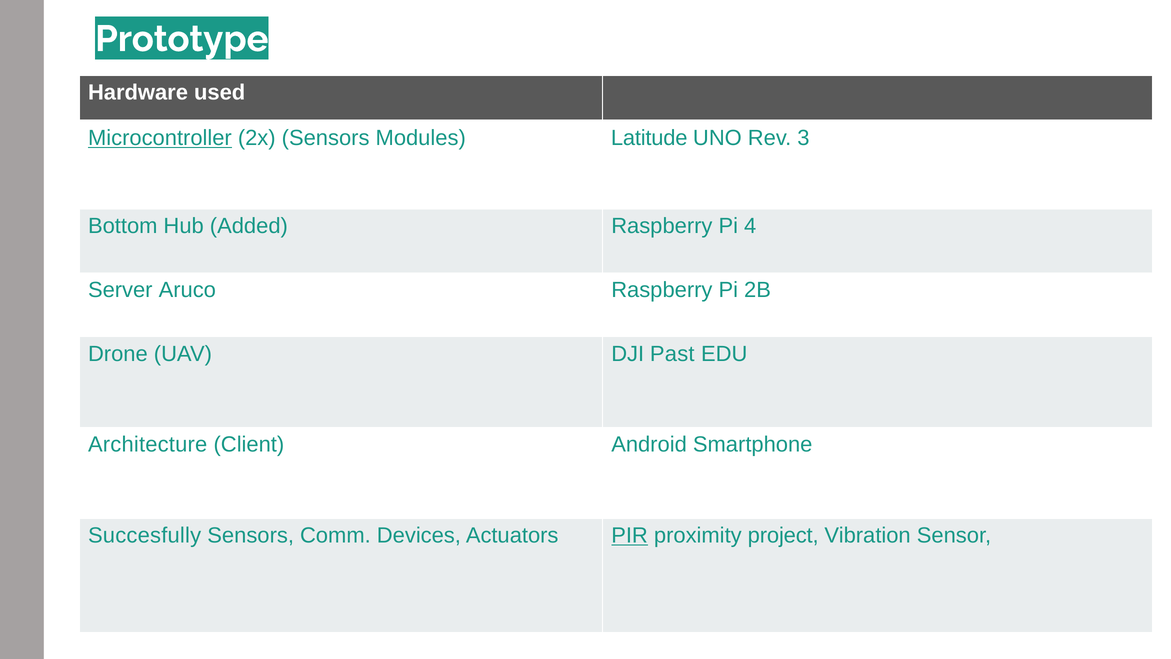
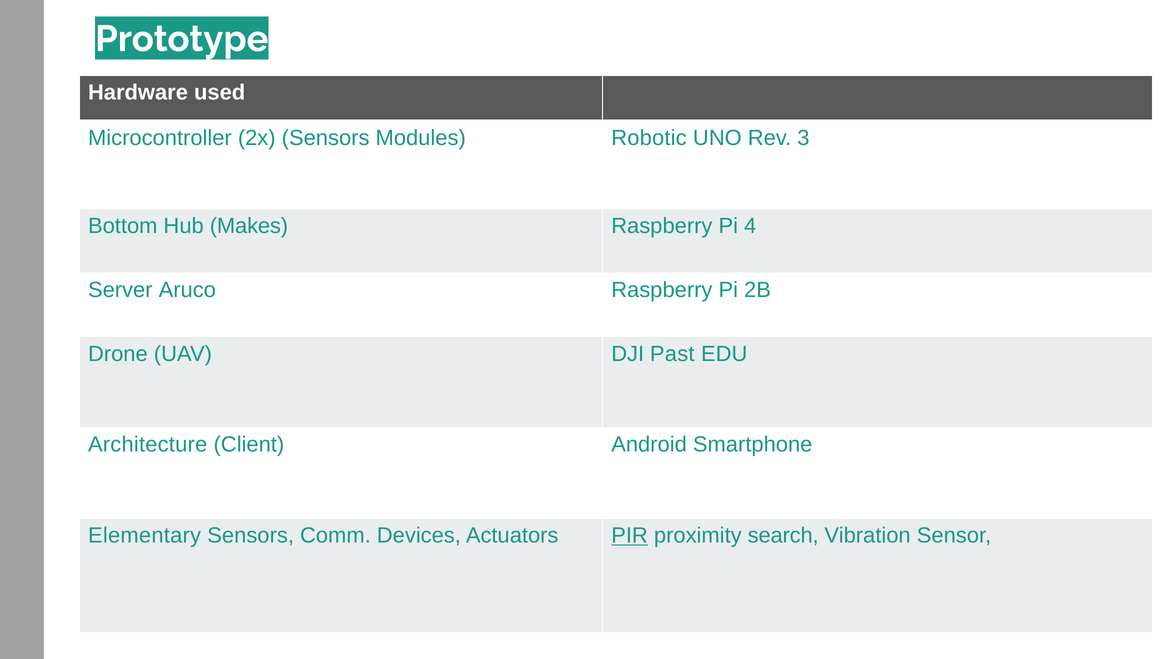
Microcontroller underline: present -> none (160, 138)
Latitude: Latitude -> Robotic (649, 138)
Added: Added -> Makes (249, 226)
Succesfully: Succesfully -> Elementary (145, 535)
project: project -> search (783, 535)
